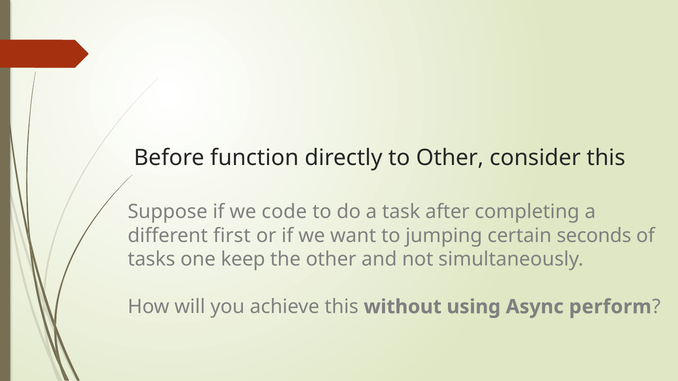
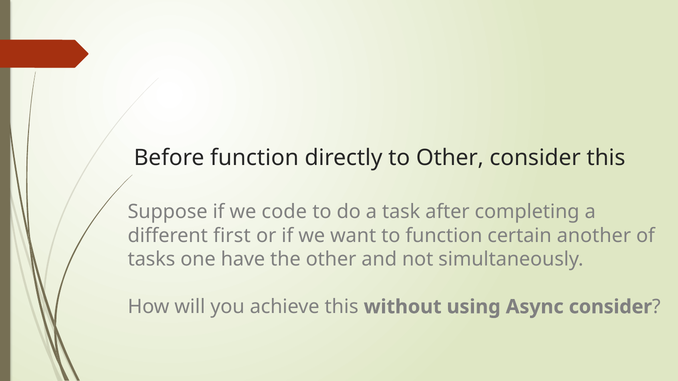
to jumping: jumping -> function (444, 236)
seconds: seconds -> another (594, 236)
keep: keep -> have (243, 260)
Async perform: perform -> consider (610, 307)
